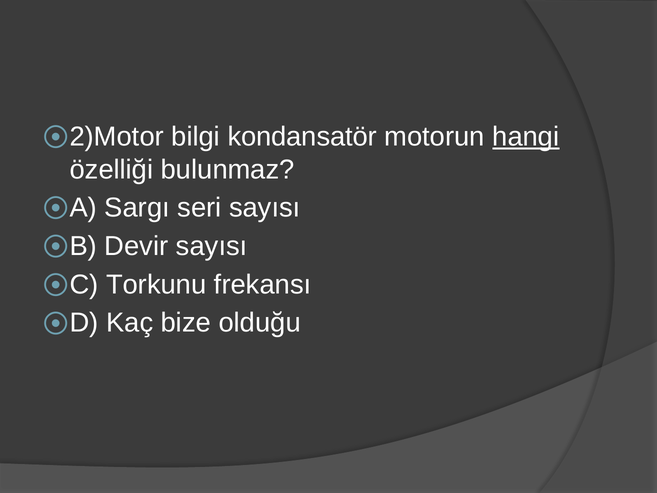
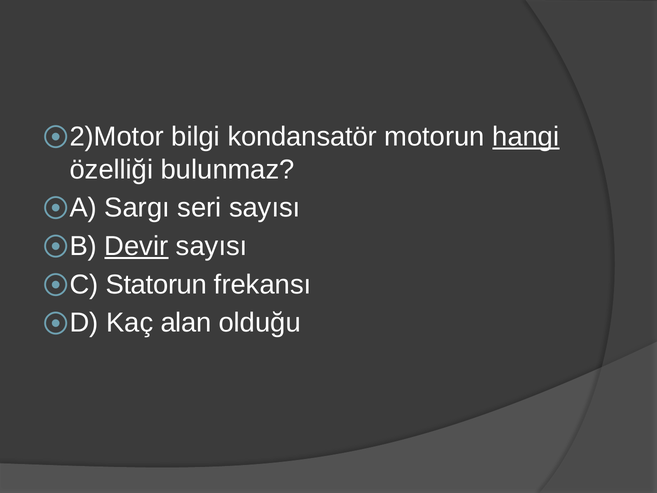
Devir underline: none -> present (136, 246)
Torkunu: Torkunu -> Statorun (156, 284)
bize: bize -> alan (186, 323)
